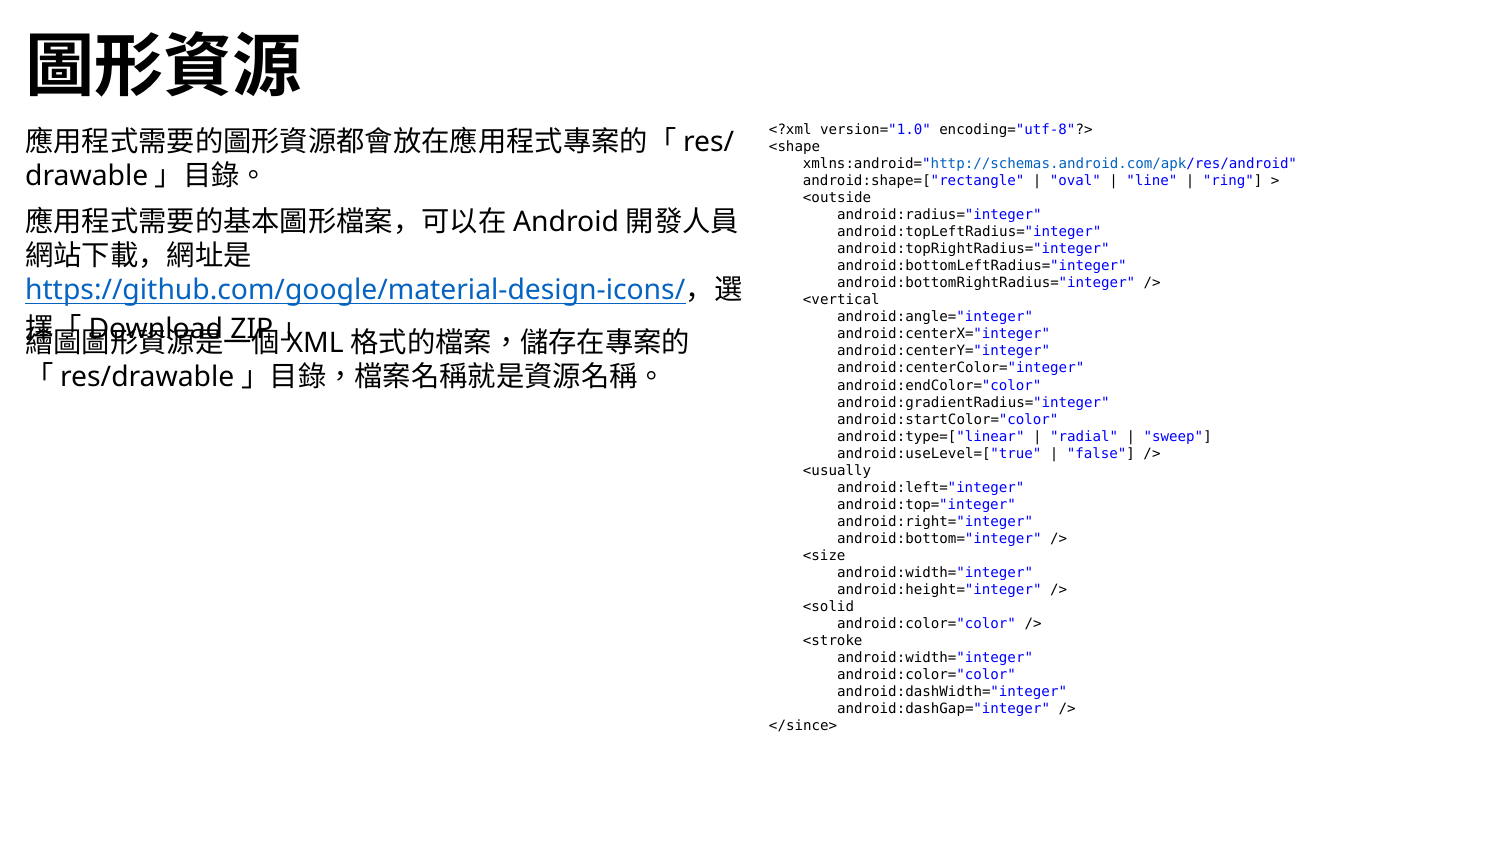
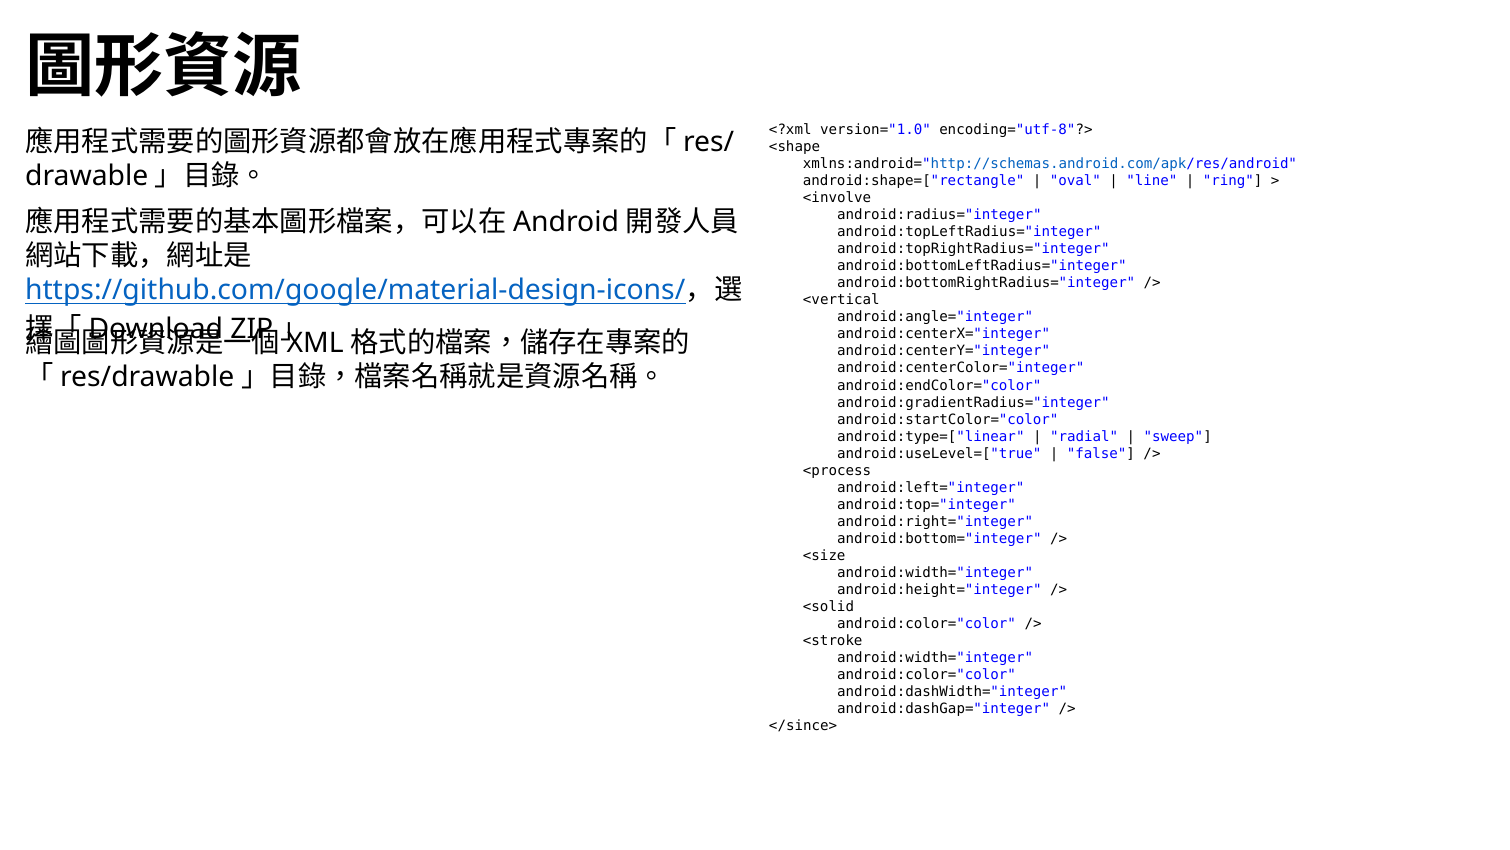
<outside: <outside -> <involve (837, 198)
<usually: <usually -> <process (837, 470)
